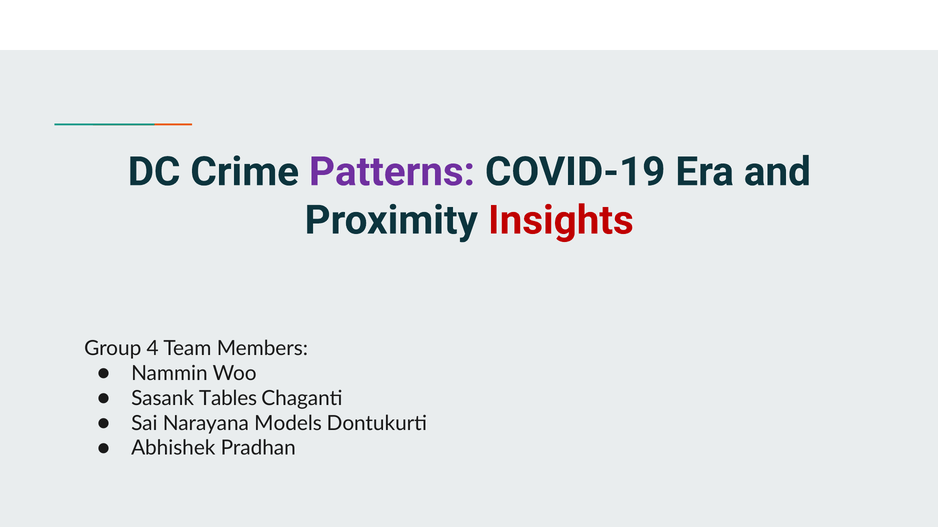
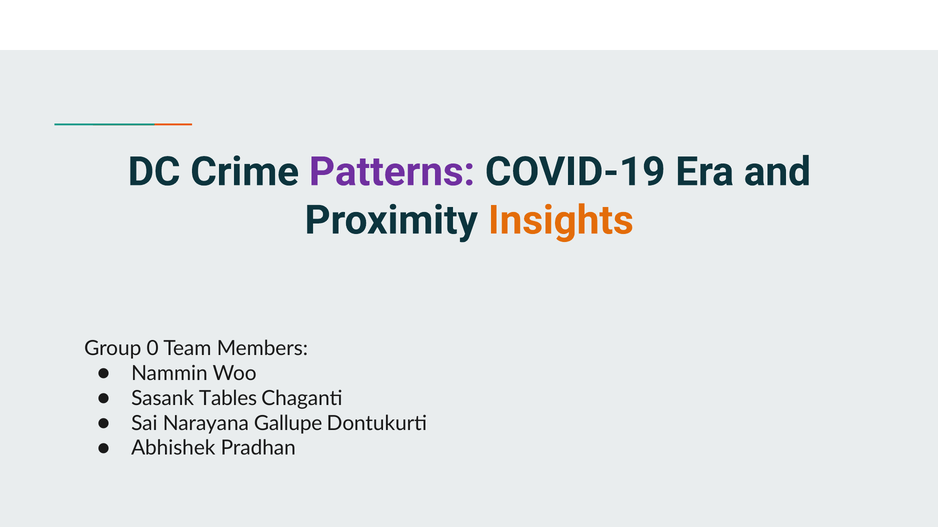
Insights colour: red -> orange (561, 221)
4: 4 -> 0 (153, 349)
Models: Models -> Gallupe (288, 424)
